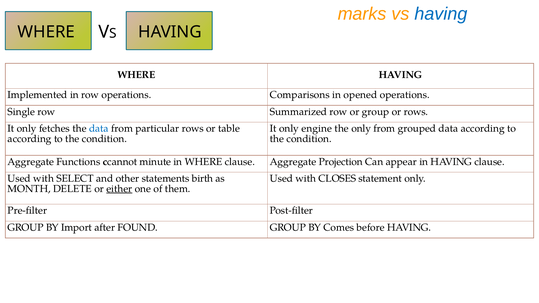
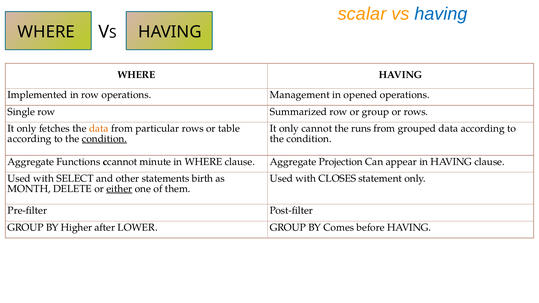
marks: marks -> scalar (362, 14)
Comparisons: Comparisons -> Management (300, 95)
data colour: blue -> orange (99, 129)
engine: engine -> cannot (317, 129)
the only: only -> runs (361, 129)
condition underline: none -> present (104, 139)
Import: Import -> Higher (77, 228)
FOUND: FOUND -> LOWER (138, 228)
